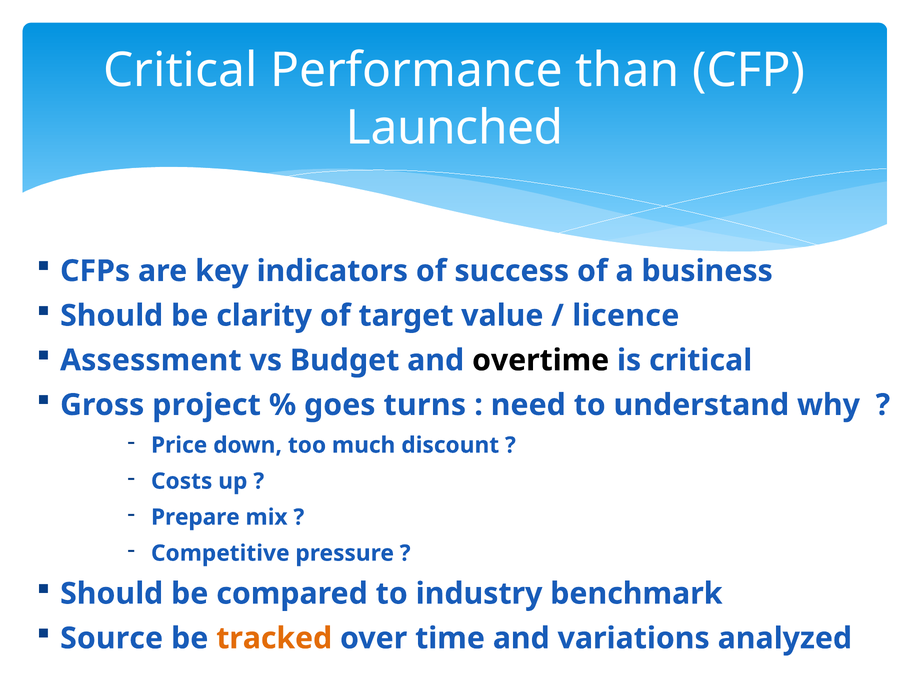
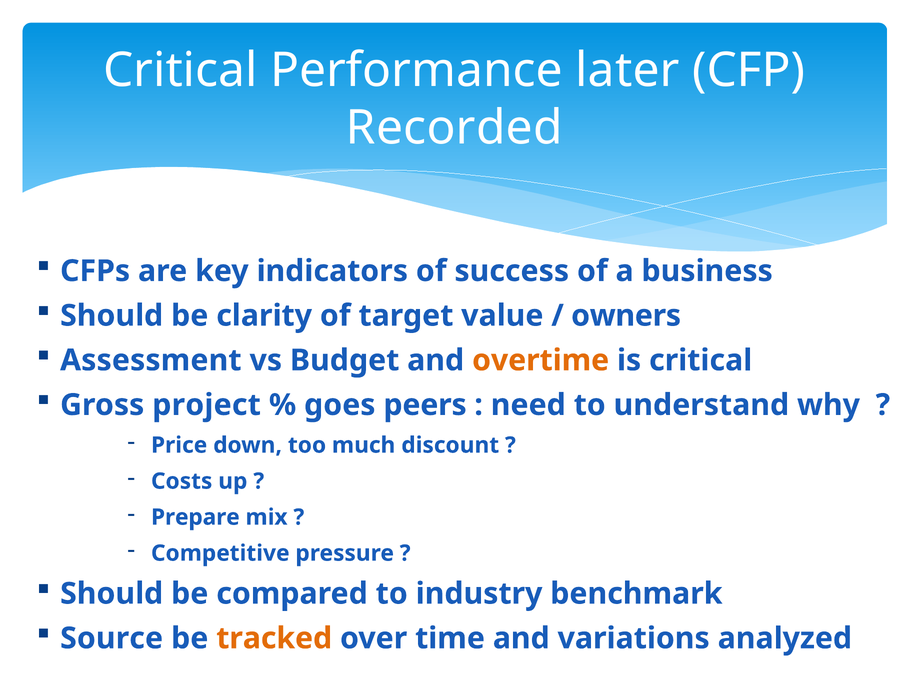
than: than -> later (627, 70)
Launched: Launched -> Recorded (454, 128)
licence: licence -> owners (626, 316)
overtime colour: black -> orange (541, 360)
turns: turns -> peers (425, 405)
